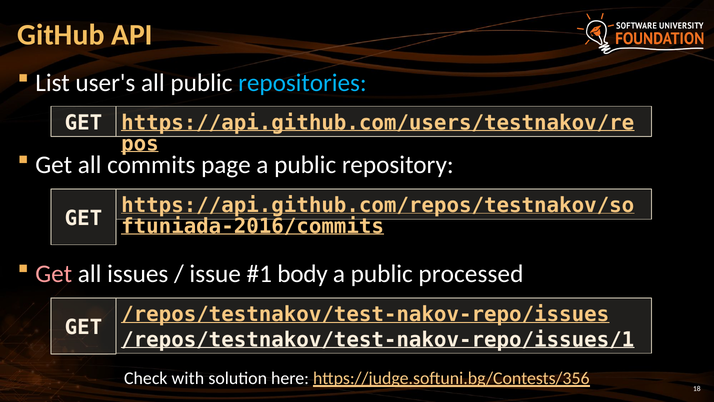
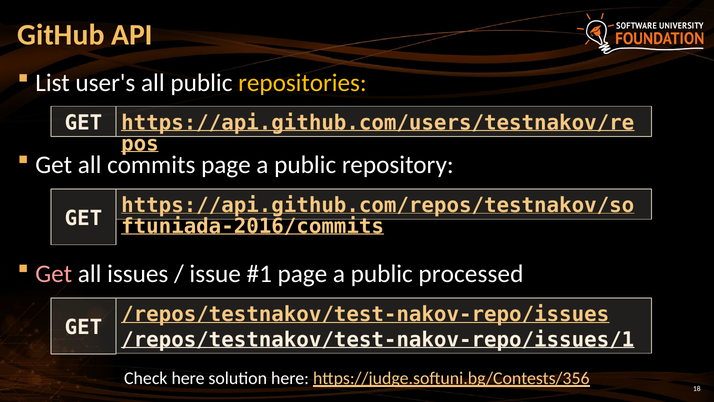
repositories colour: light blue -> yellow (302, 83)
body: body -> page (302, 274)
Check with: with -> here (188, 378)
